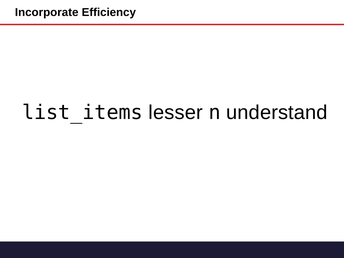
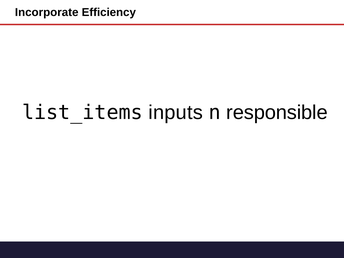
lesser: lesser -> inputs (176, 113)
understand: understand -> responsible (277, 113)
